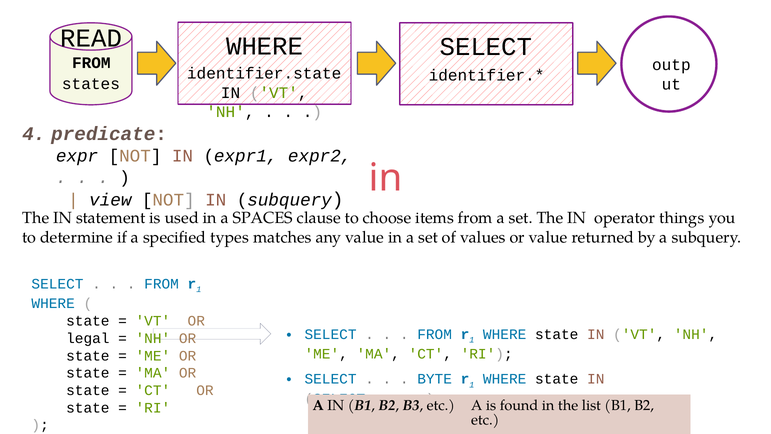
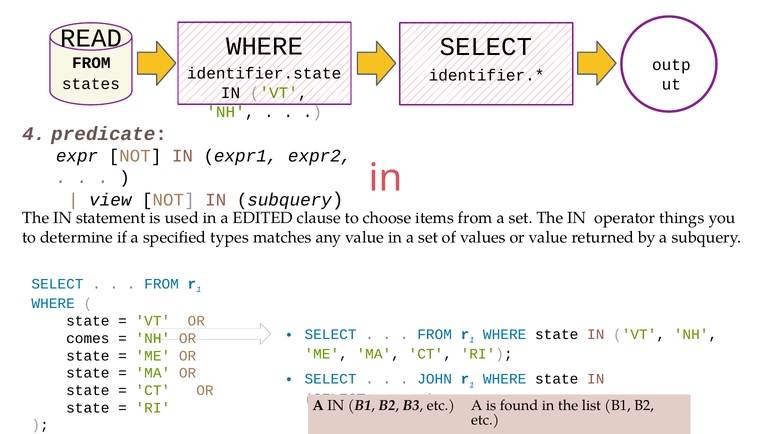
SPACES: SPACES -> EDITED (263, 218)
legal: legal -> comes (88, 338)
BYTE: BYTE -> JOHN (435, 379)
